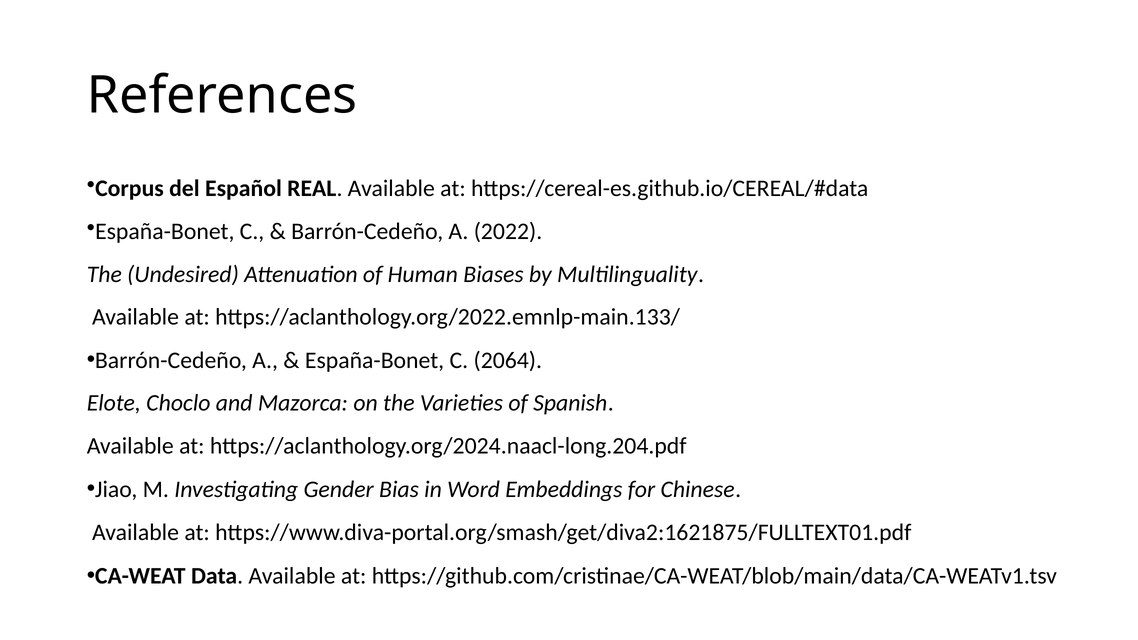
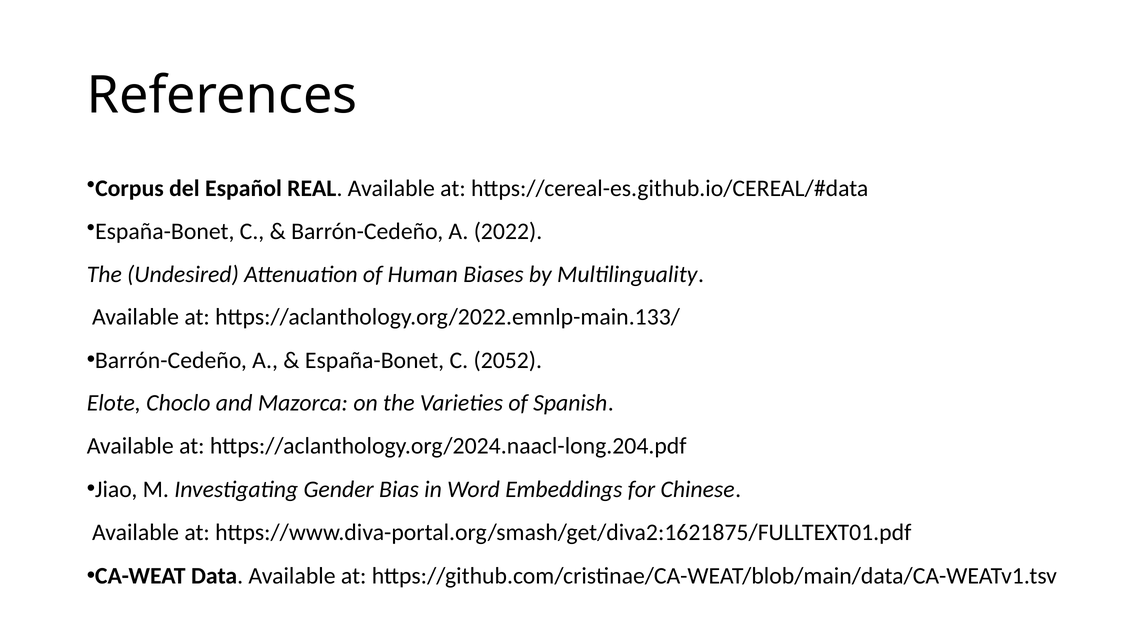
2064: 2064 -> 2052 (508, 360)
